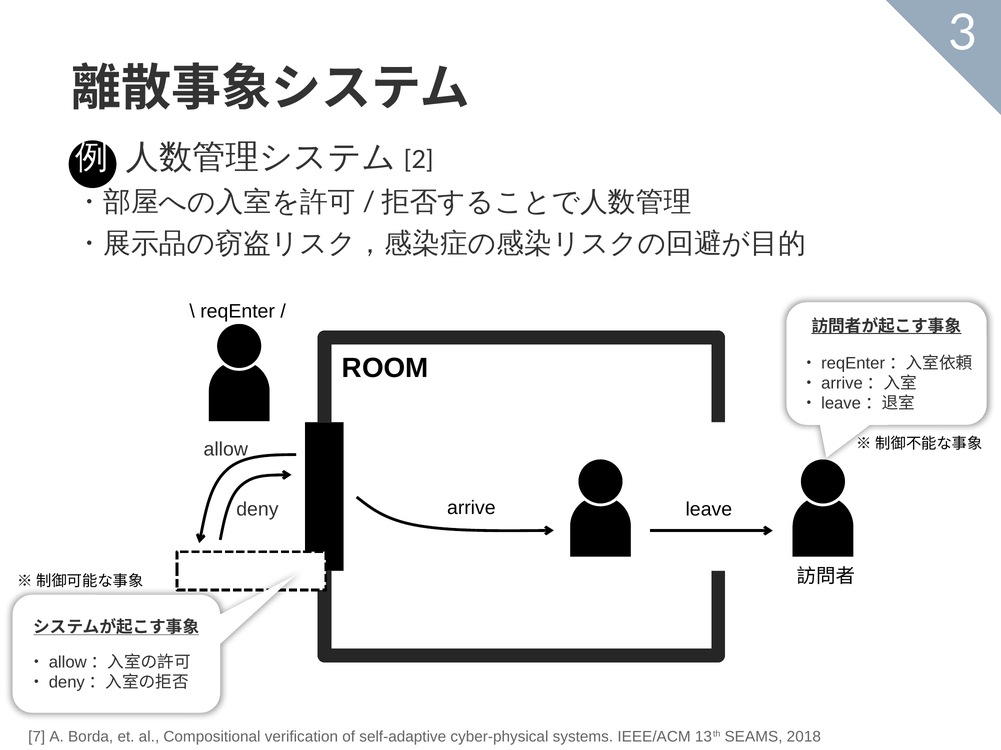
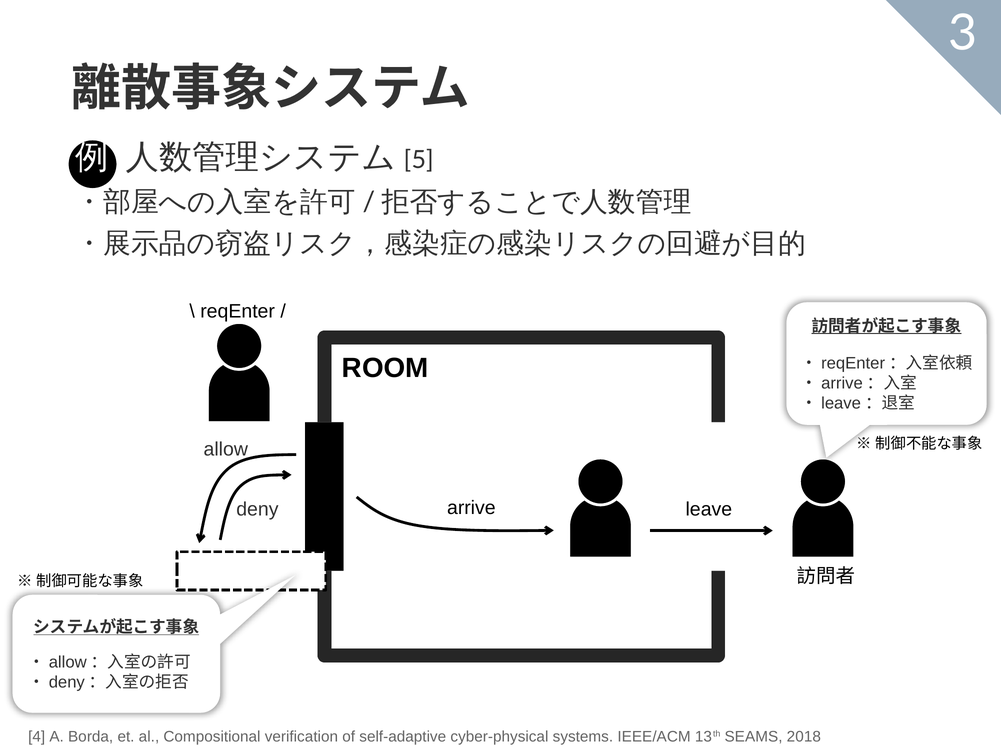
2: 2 -> 5 (419, 160)
7: 7 -> 4 (37, 737)
